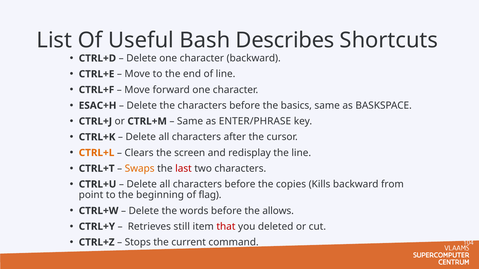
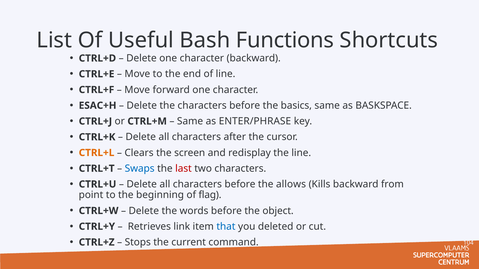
Describes: Describes -> Functions (285, 40)
Swaps colour: orange -> blue (140, 169)
copies: copies -> allows (291, 185)
allows: allows -> object (278, 211)
still: still -> link (182, 227)
that colour: red -> blue (226, 227)
